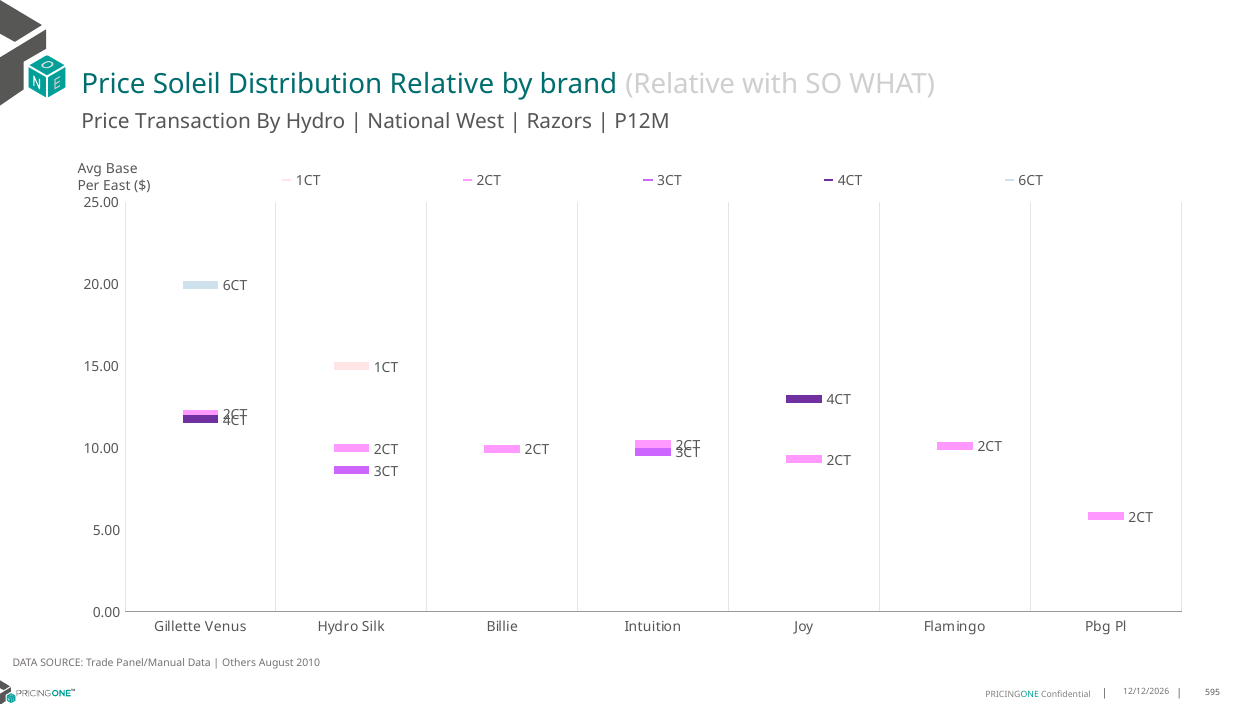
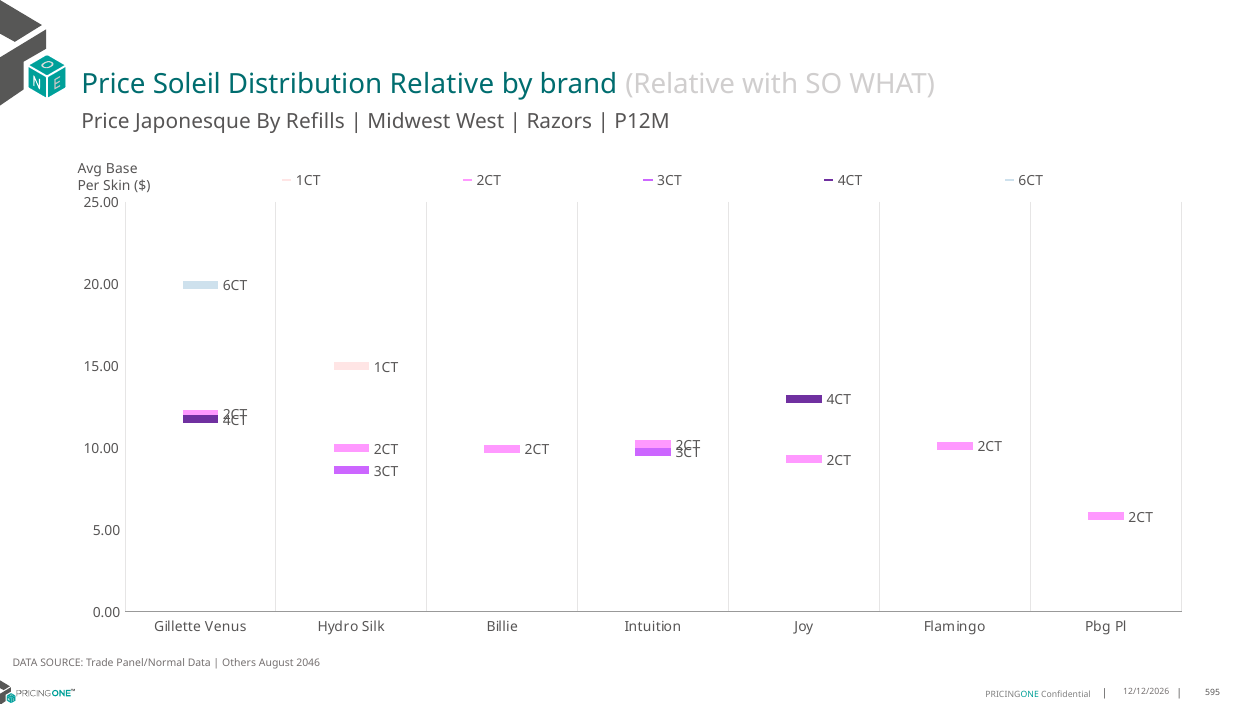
Transaction: Transaction -> Japonesque (193, 122)
By Hydro: Hydro -> Refills (315, 122)
National: National -> Midwest (409, 122)
East: East -> Skin (117, 186)
Panel/Manual: Panel/Manual -> Panel/Normal (151, 663)
2010: 2010 -> 2046 (308, 663)
